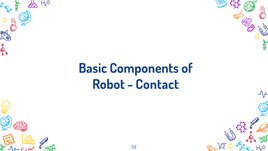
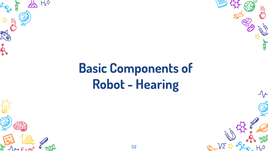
Contact: Contact -> Hearing (157, 84)
